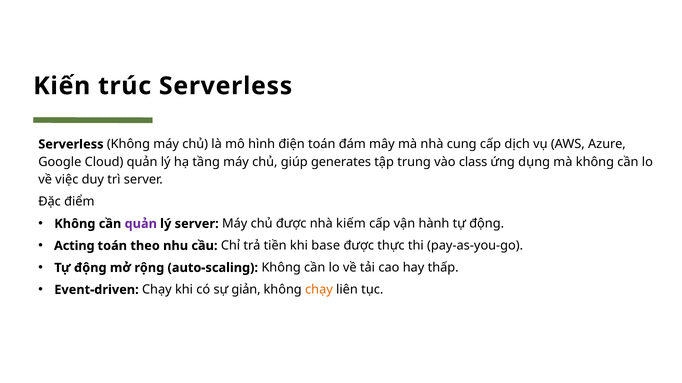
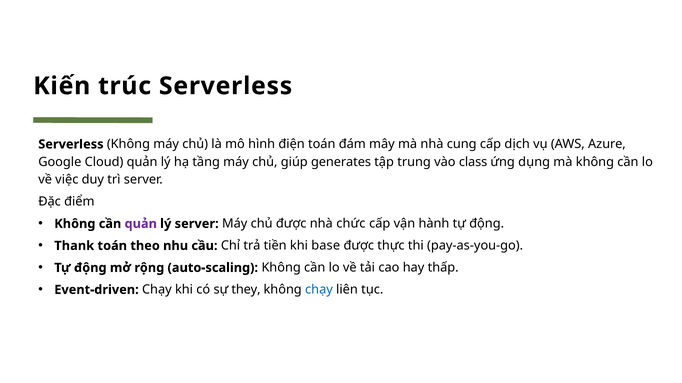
kiếm: kiếm -> chức (351, 224)
Acting: Acting -> Thank (74, 246)
giản: giản -> they (246, 290)
chạy colour: orange -> blue (319, 290)
